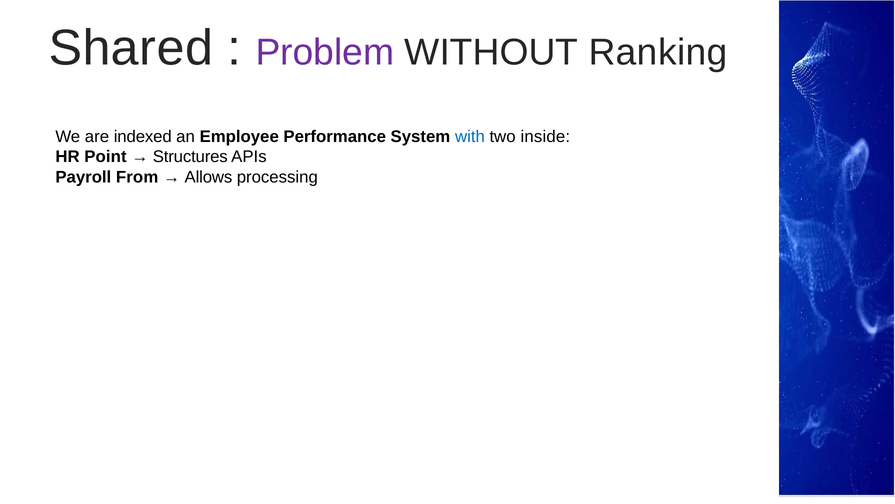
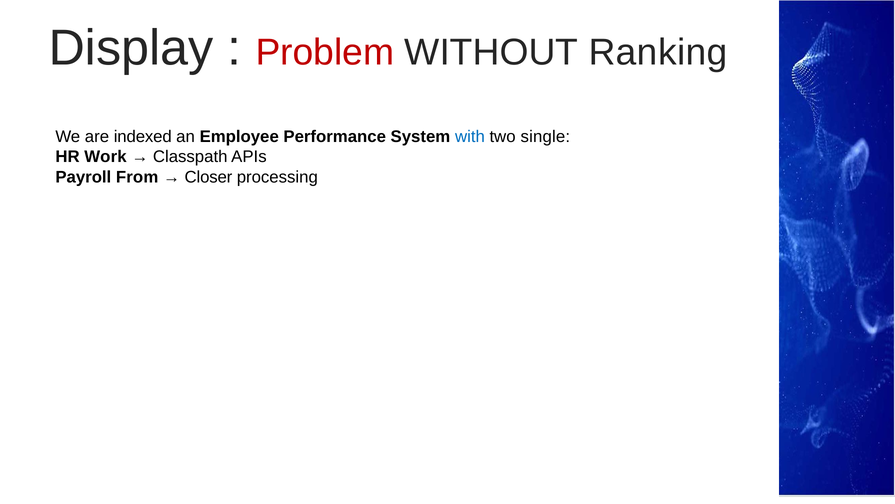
Shared: Shared -> Display (131, 48)
Problem colour: purple -> red (325, 52)
inside: inside -> single (545, 137)
Point: Point -> Work (105, 157)
Structures: Structures -> Classpath (190, 157)
Allows: Allows -> Closer (208, 177)
